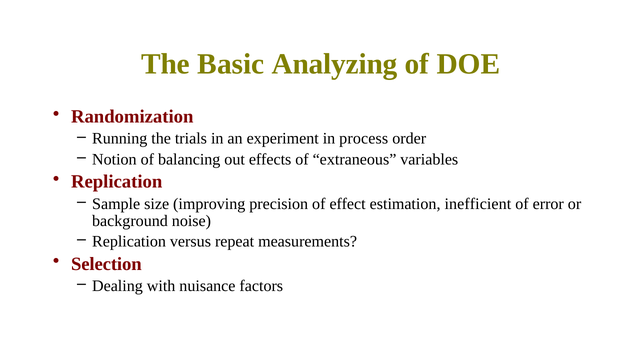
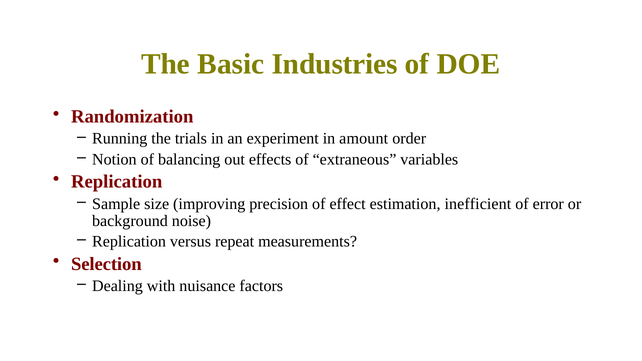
Analyzing: Analyzing -> Industries (335, 64)
process: process -> amount (364, 139)
